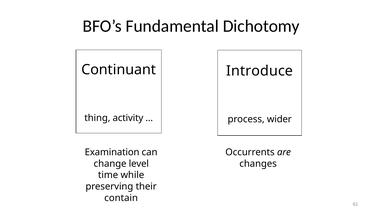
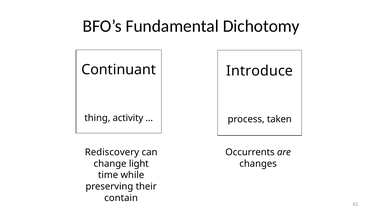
wider: wider -> taken (279, 119)
Examination: Examination -> Rediscovery (112, 152)
level: level -> light (139, 163)
